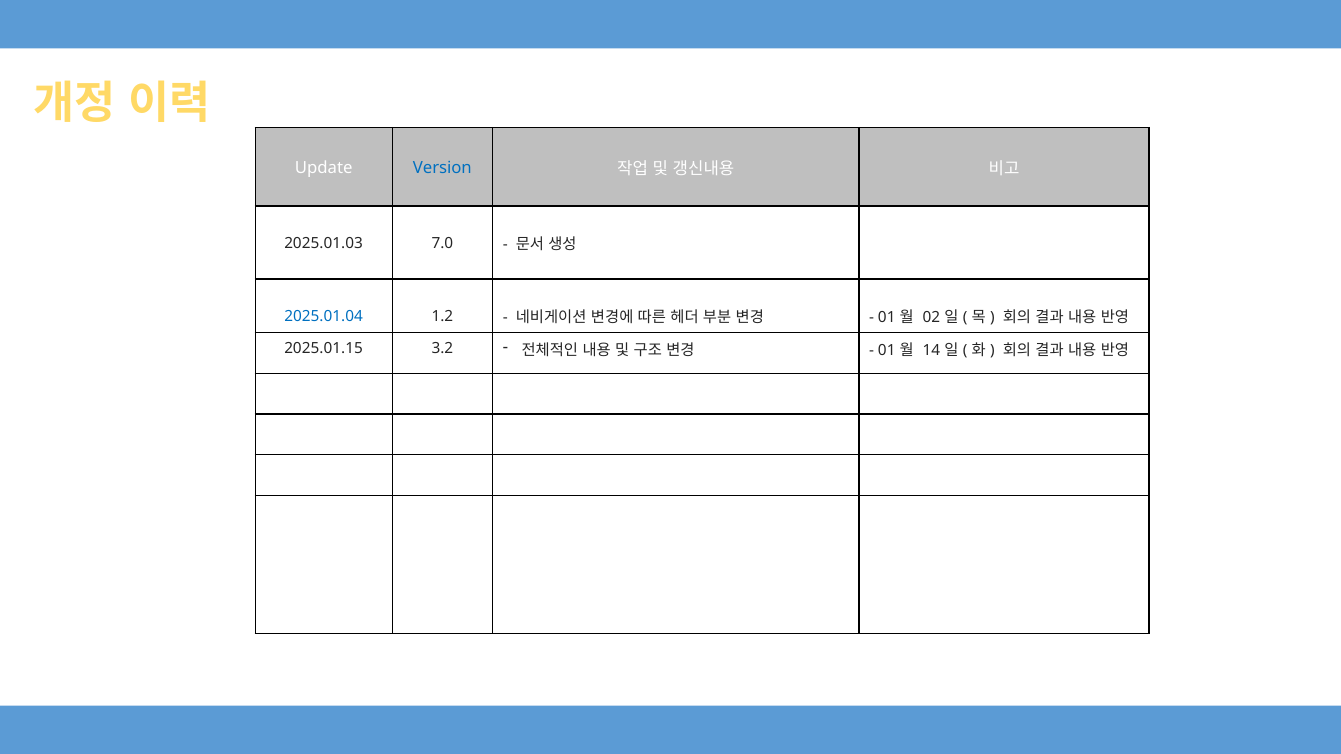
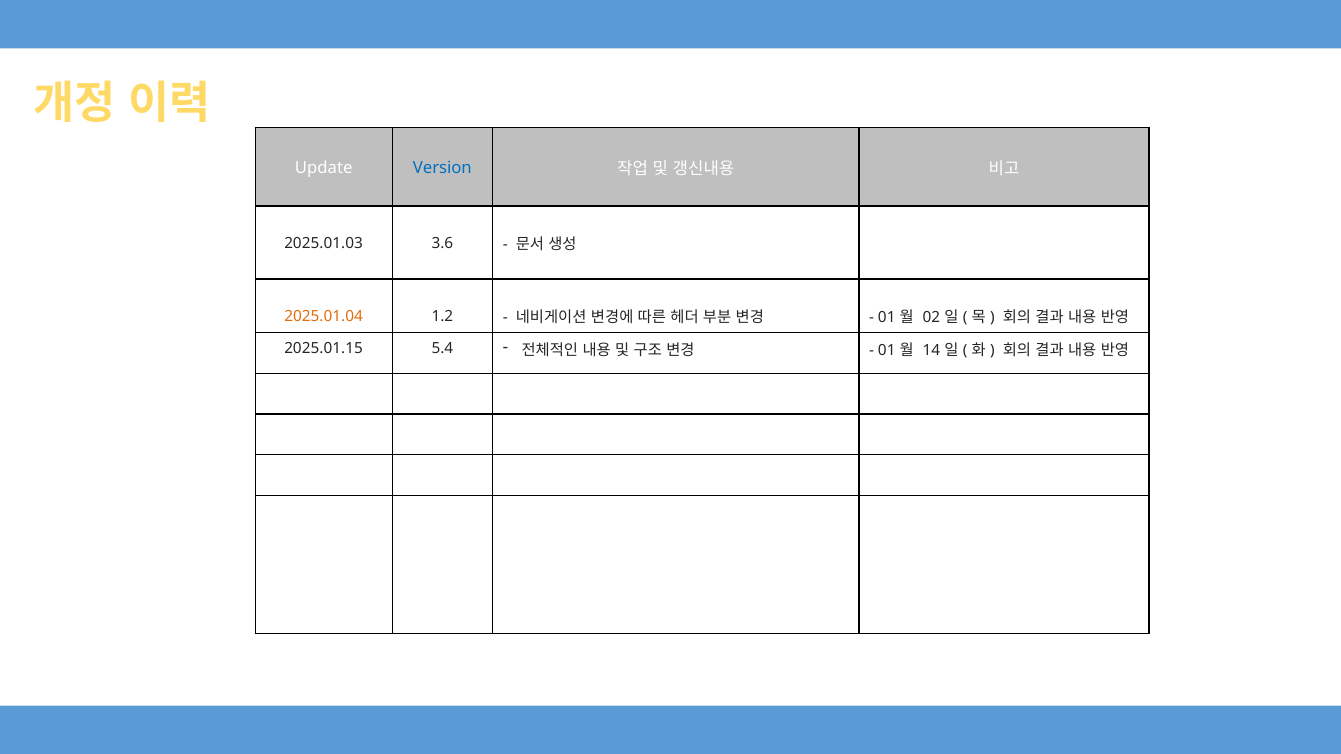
7.0: 7.0 -> 3.6 (442, 243)
2025.01.04 colour: blue -> orange (324, 316)
3.2: 3.2 -> 5.4 (442, 349)
